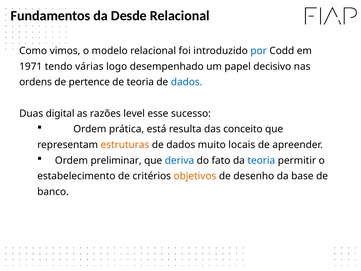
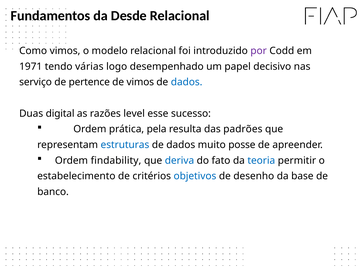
por colour: blue -> purple (259, 51)
ordens: ordens -> serviço (36, 82)
de teoria: teoria -> vimos (140, 82)
está: está -> pela (157, 129)
conceito: conceito -> padrões (243, 129)
estruturas colour: orange -> blue (125, 145)
locais: locais -> posse (242, 145)
preliminar: preliminar -> findability (116, 160)
objetivos colour: orange -> blue (195, 176)
